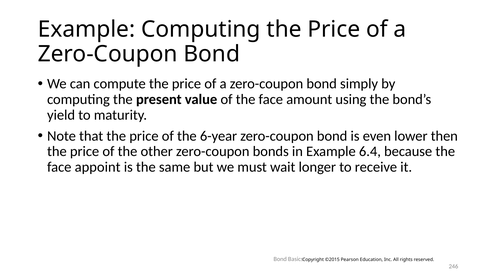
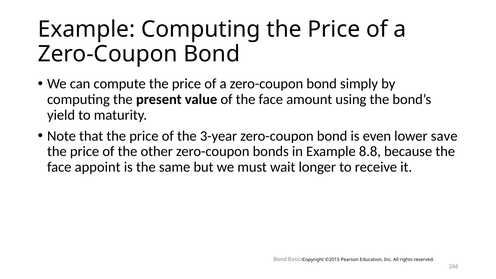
6-year: 6-year -> 3-year (219, 136)
then: then -> save (444, 136)
6.4: 6.4 -> 8.8 (370, 152)
